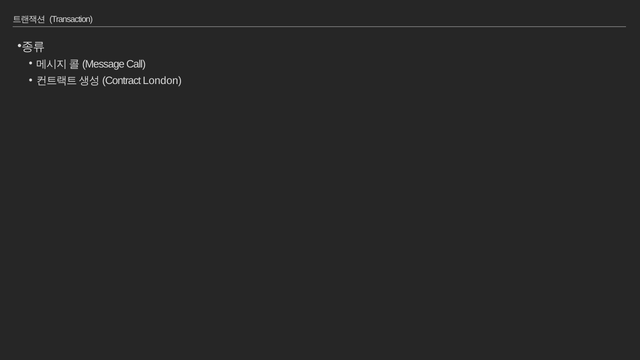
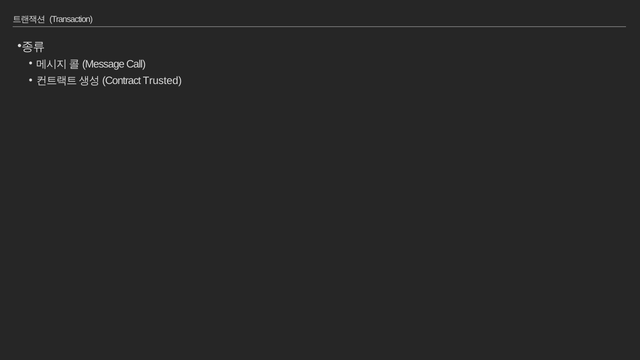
London: London -> Trusted (162, 81)
